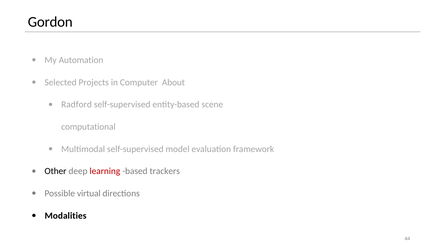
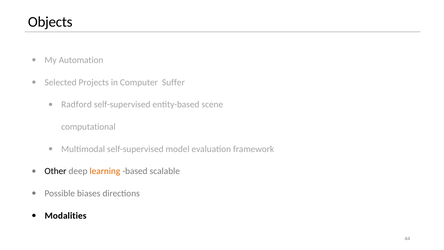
Gordon: Gordon -> Objects (50, 22)
About: About -> Suffer (173, 82)
learning colour: red -> orange (105, 171)
trackers: trackers -> scalable (165, 171)
virtual: virtual -> biases (89, 193)
